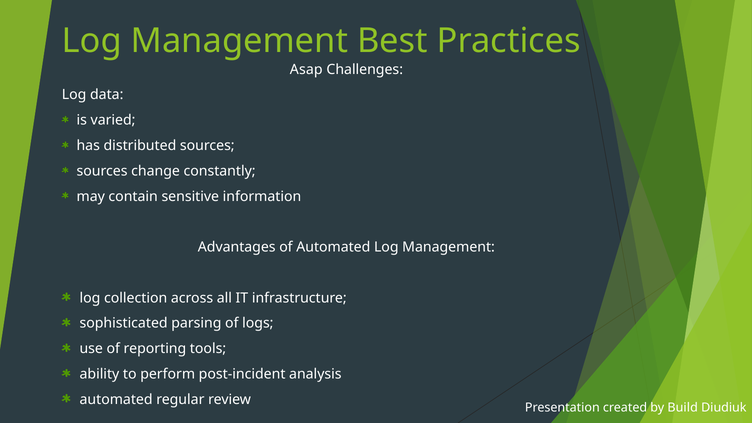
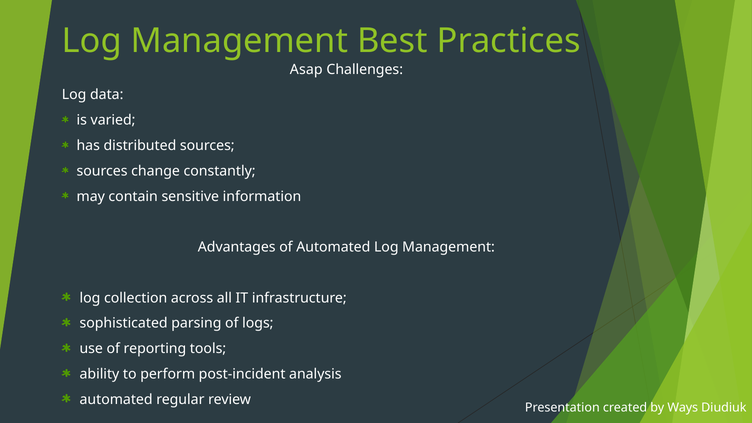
Build: Build -> Ways (683, 408)
